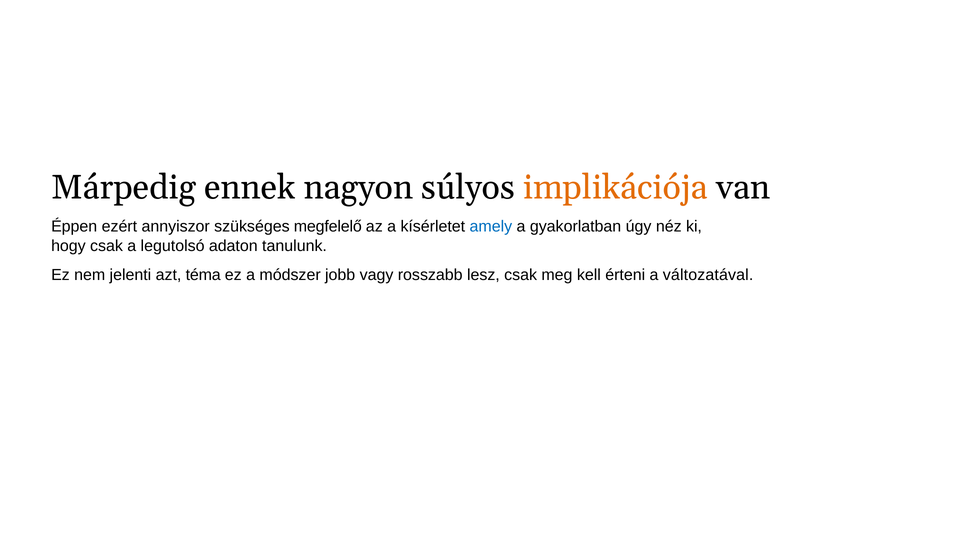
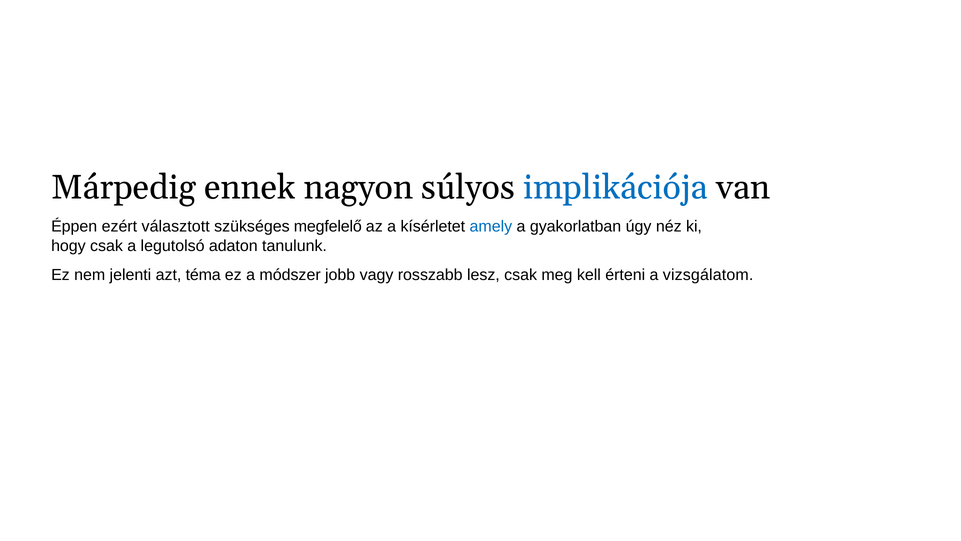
implikációja colour: orange -> blue (616, 188)
annyiszor: annyiszor -> választott (176, 226)
változatával: változatával -> vizsgálatom (708, 275)
